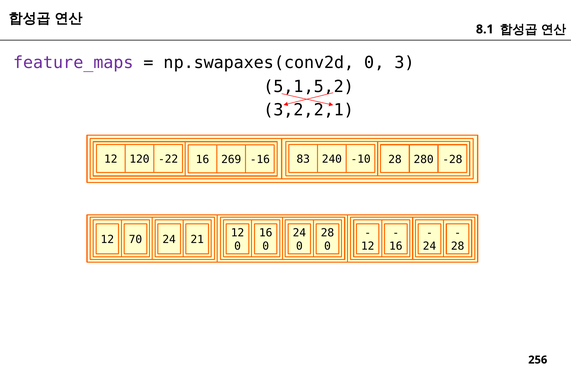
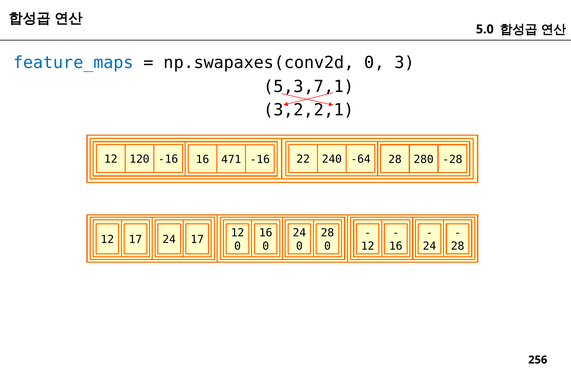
8.1: 8.1 -> 5.0 (485, 29)
feature_maps colour: purple -> blue (73, 63)
5,1,5,2: 5,1,5,2 -> 5,3,7,1 (309, 87)
120 -22: -22 -> -16 (168, 159)
269: 269 -> 471 (231, 160)
83: 83 -> 22 (303, 159)
-10: -10 -> -64 (361, 159)
12 70: 70 -> 17 (135, 240)
24 21: 21 -> 17 (197, 240)
